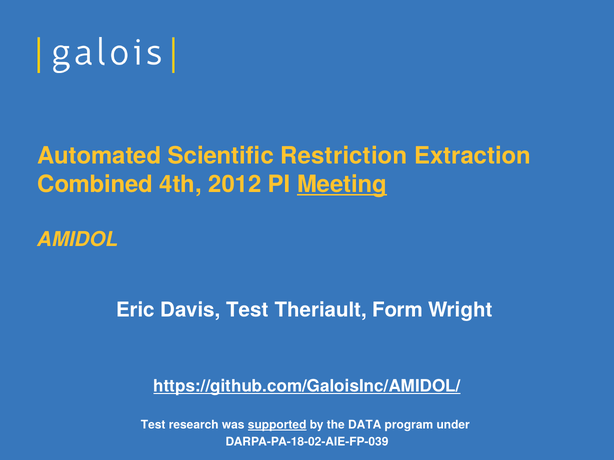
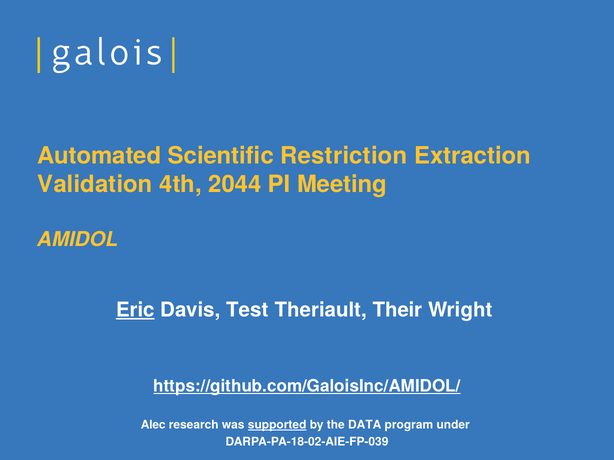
Combined: Combined -> Validation (95, 185)
2012: 2012 -> 2044 (235, 185)
Meeting underline: present -> none (342, 185)
Eric underline: none -> present (135, 310)
Form: Form -> Their (398, 310)
Test: Test -> Alec (153, 425)
